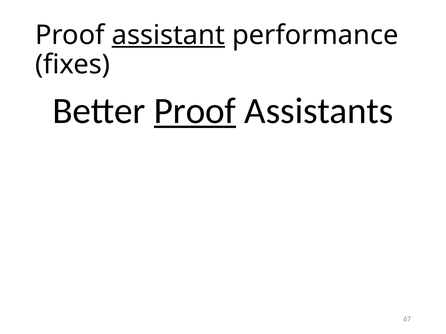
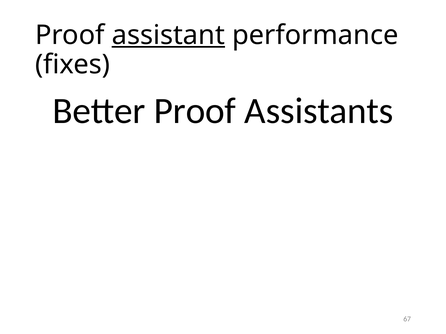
Proof underline: present -> none (195, 111)
